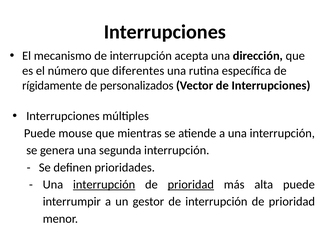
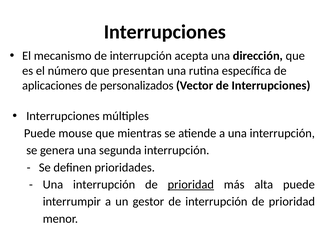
diferentes: diferentes -> presentan (138, 71)
rígidamente: rígidamente -> aplicaciones (52, 85)
interrupción underline: present -> none (104, 184)
